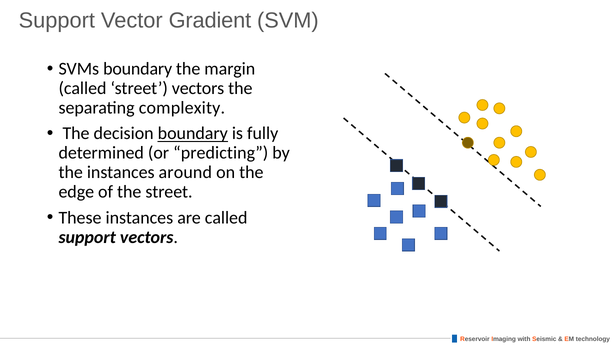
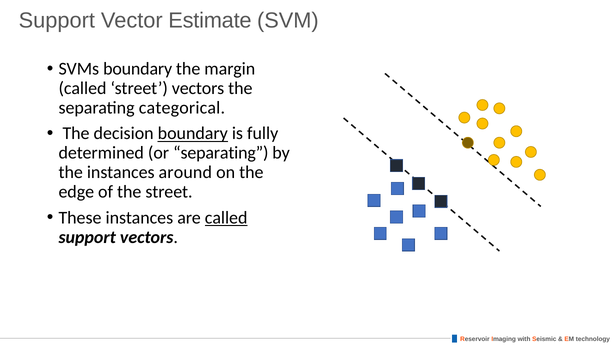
Gradient: Gradient -> Estimate (210, 20)
complexity: complexity -> categorical (182, 108)
or predicting: predicting -> separating (221, 153)
called underline: none -> present (226, 217)
